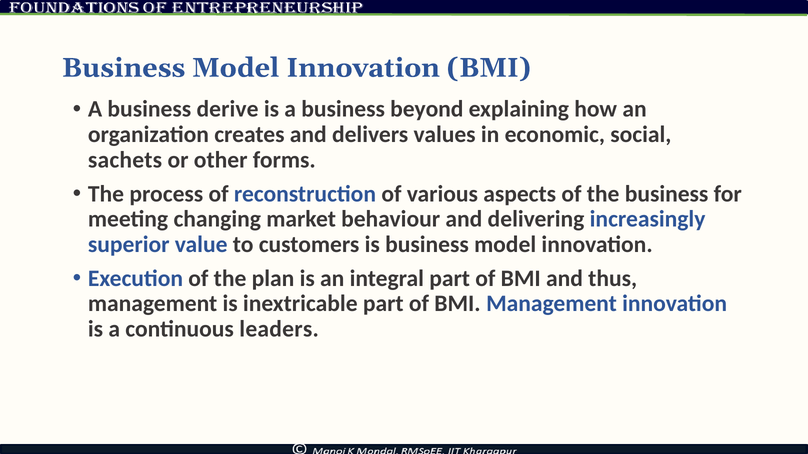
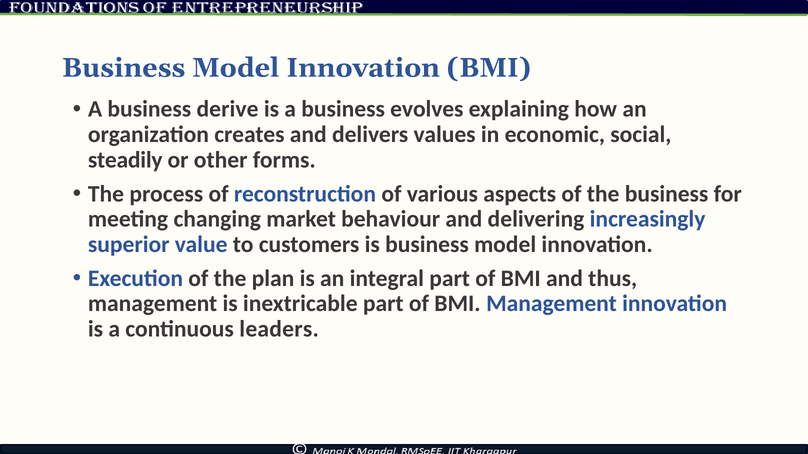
beyond: beyond -> evolves (427, 109)
sachets: sachets -> steadily (125, 160)
